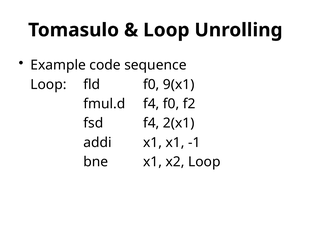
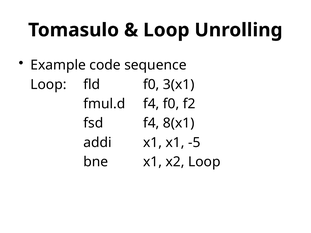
9(x1: 9(x1 -> 3(x1 (179, 85)
2(x1: 2(x1 -> 8(x1 (179, 123)
-1: -1 -> -5 (194, 143)
